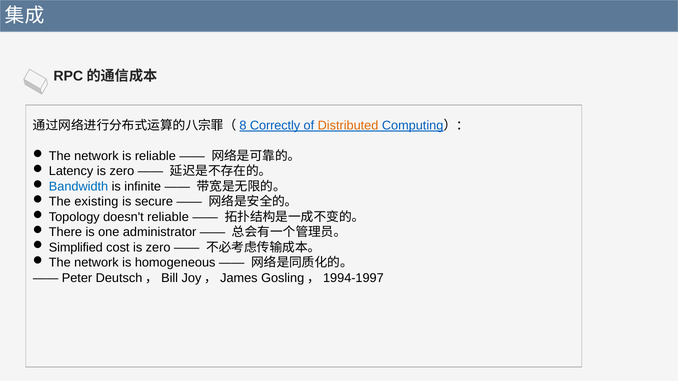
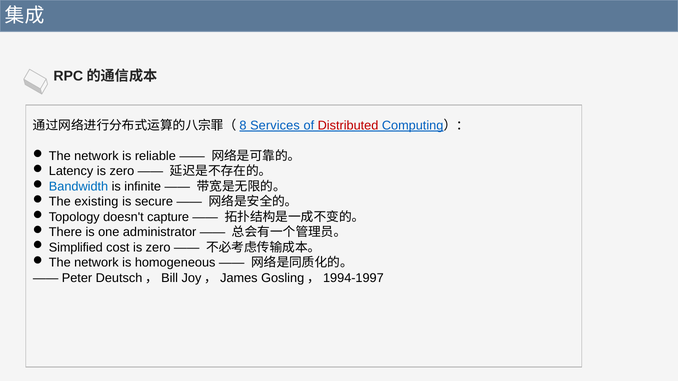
Correctly: Correctly -> Services (275, 126)
Distributed colour: orange -> red (348, 126)
doesn't reliable: reliable -> capture (168, 217)
